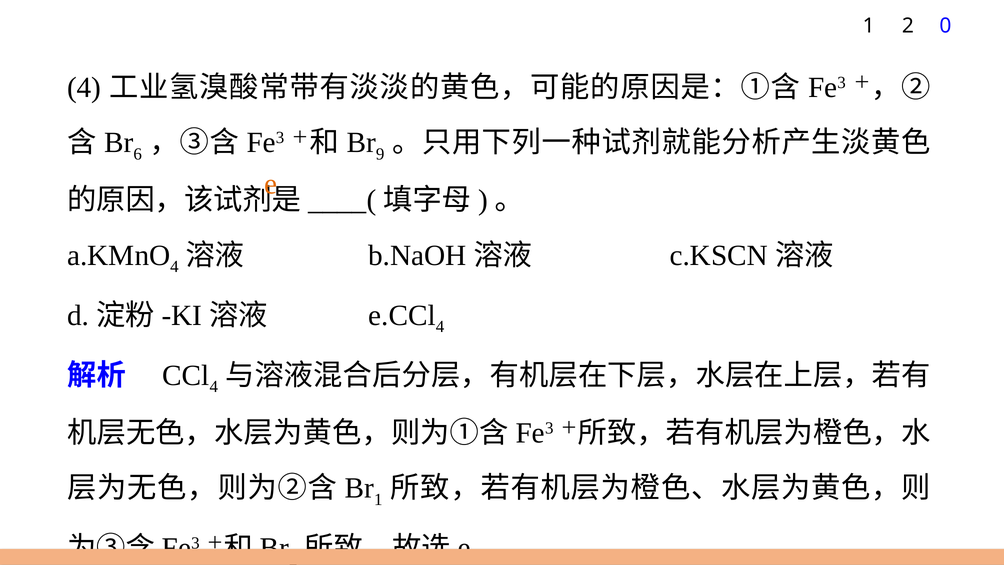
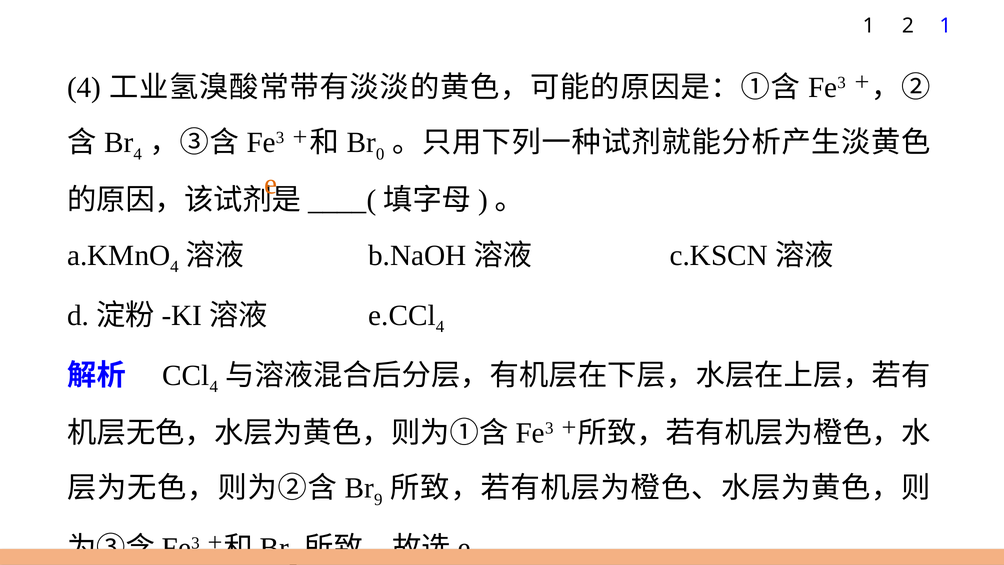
2 0: 0 -> 1 (945, 26)
6: 6 -> 4 (138, 154)
9: 9 -> 0 (380, 154)
1: 1 -> 9 (378, 499)
